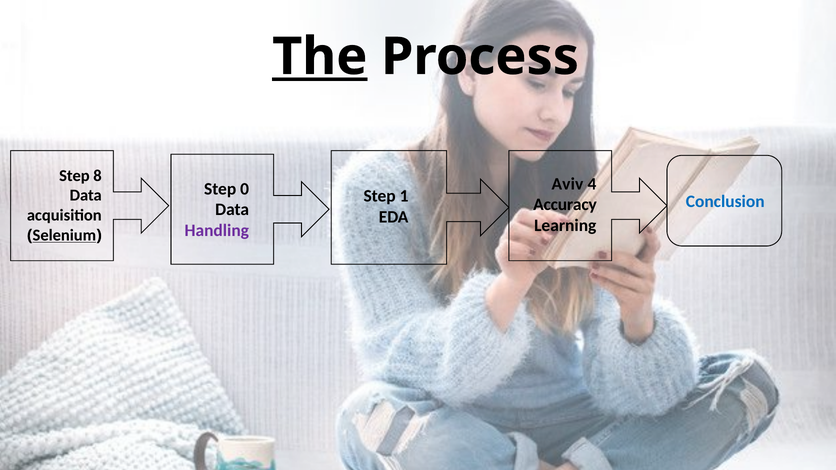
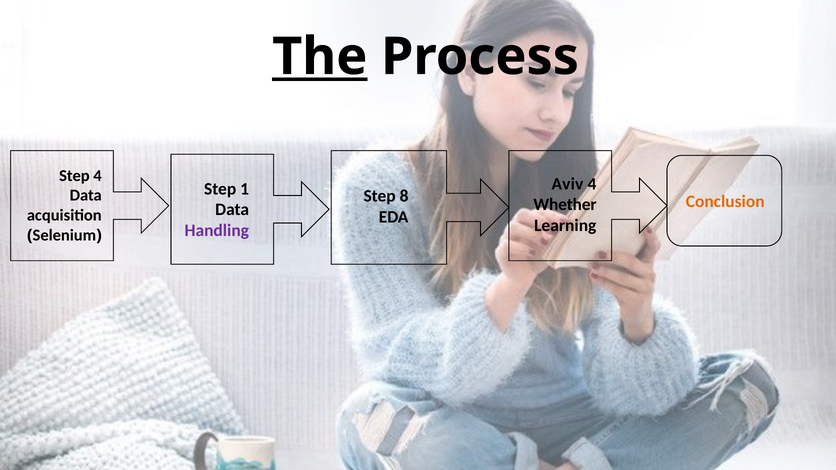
Step 8: 8 -> 4 (98, 176)
0: 0 -> 1 (245, 189)
1: 1 -> 8 (404, 196)
Conclusion colour: blue -> orange (725, 202)
Accuracy: Accuracy -> Whether (565, 205)
Selenium underline: present -> none (64, 235)
